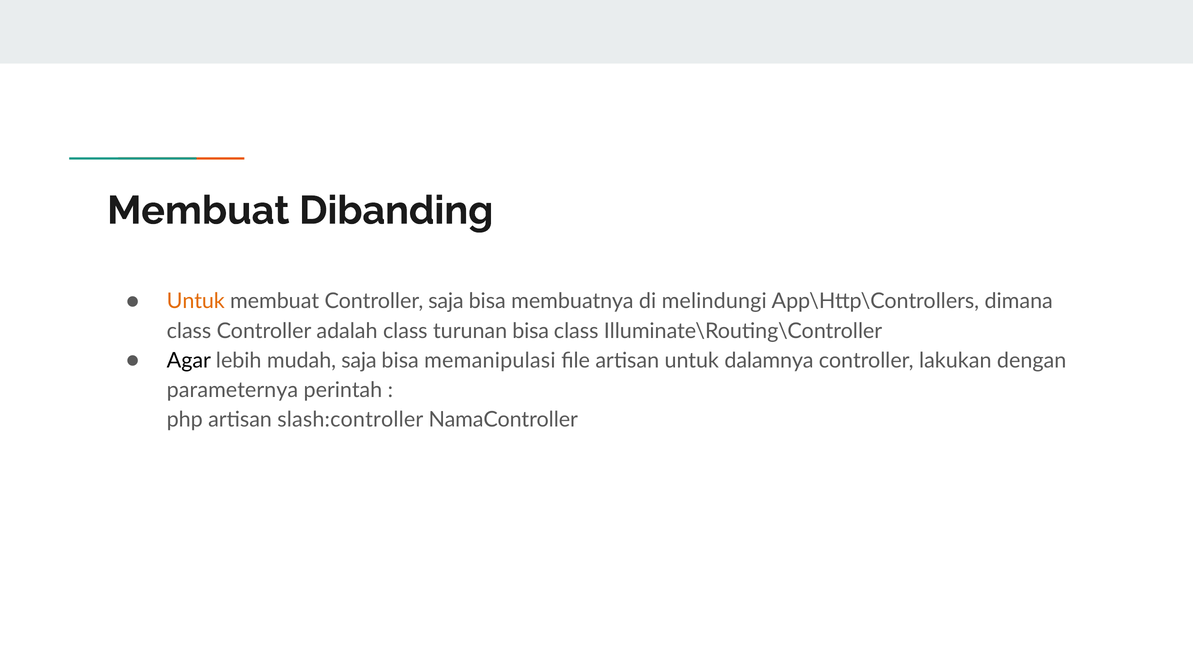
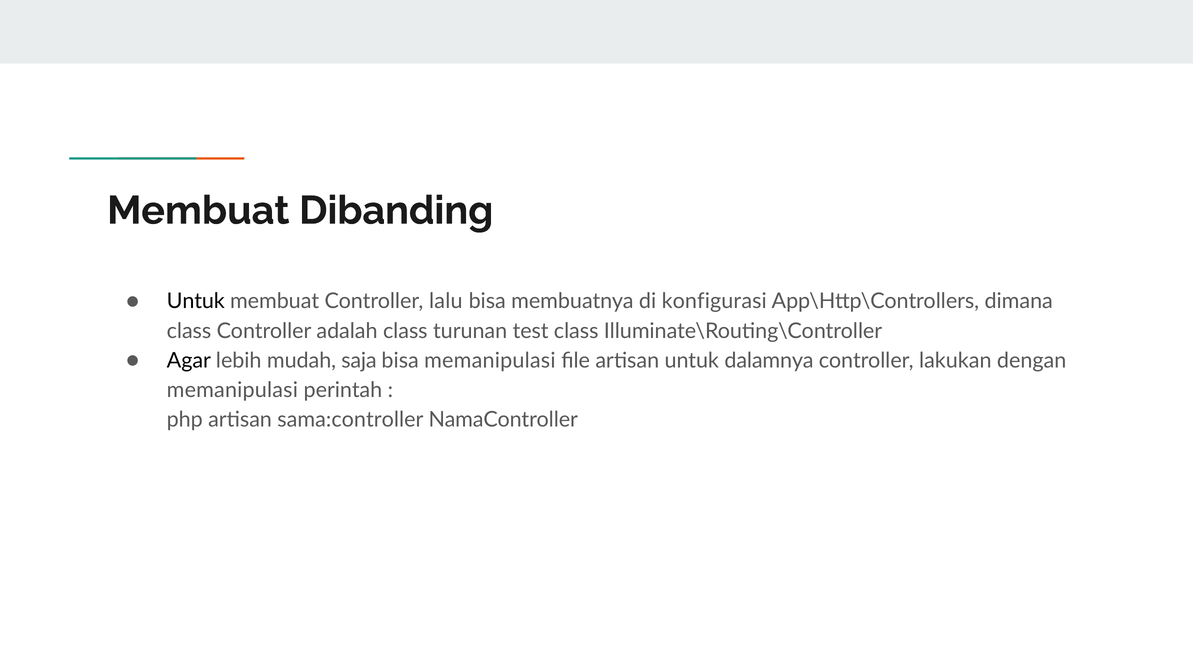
Untuk colour: orange -> black (196, 301)
Controller saja: saja -> lalu (446, 301)
melindungi: melindungi -> konfigurasi (714, 301)
turunan bisa: bisa -> test (531, 331)
parameternya: parameternya -> memanipulasi (232, 390)
slash:controller: slash:controller -> sama:controller (350, 420)
